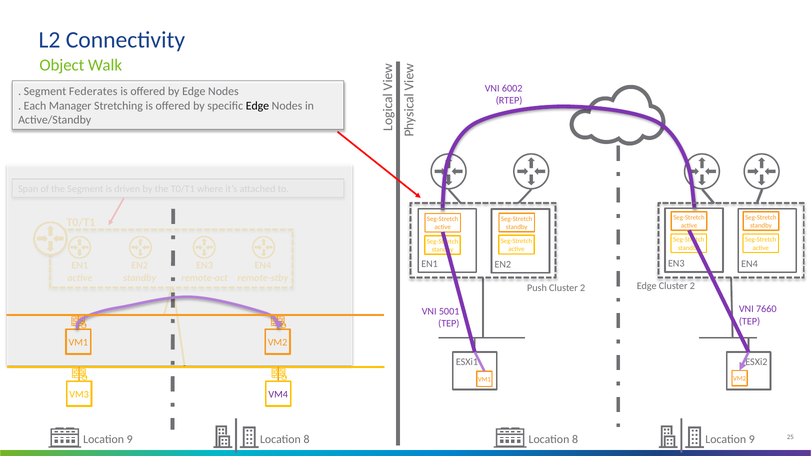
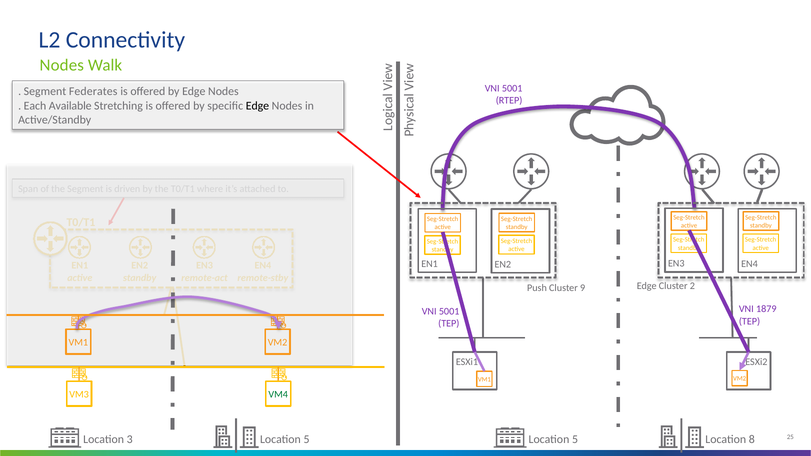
Object: Object -> Nodes (62, 65)
6002: 6002 -> 5001 (512, 88)
Manager: Manager -> Available (70, 106)
2: 2 -> 9 (583, 288)
7660: 7660 -> 1879 (766, 309)
VM4 colour: purple -> green (278, 395)
9: 9 -> 3 (130, 439)
8: 8 -> 5 (307, 439)
8: 8 -> 5 (575, 439)
9: 9 -> 8 (752, 439)
